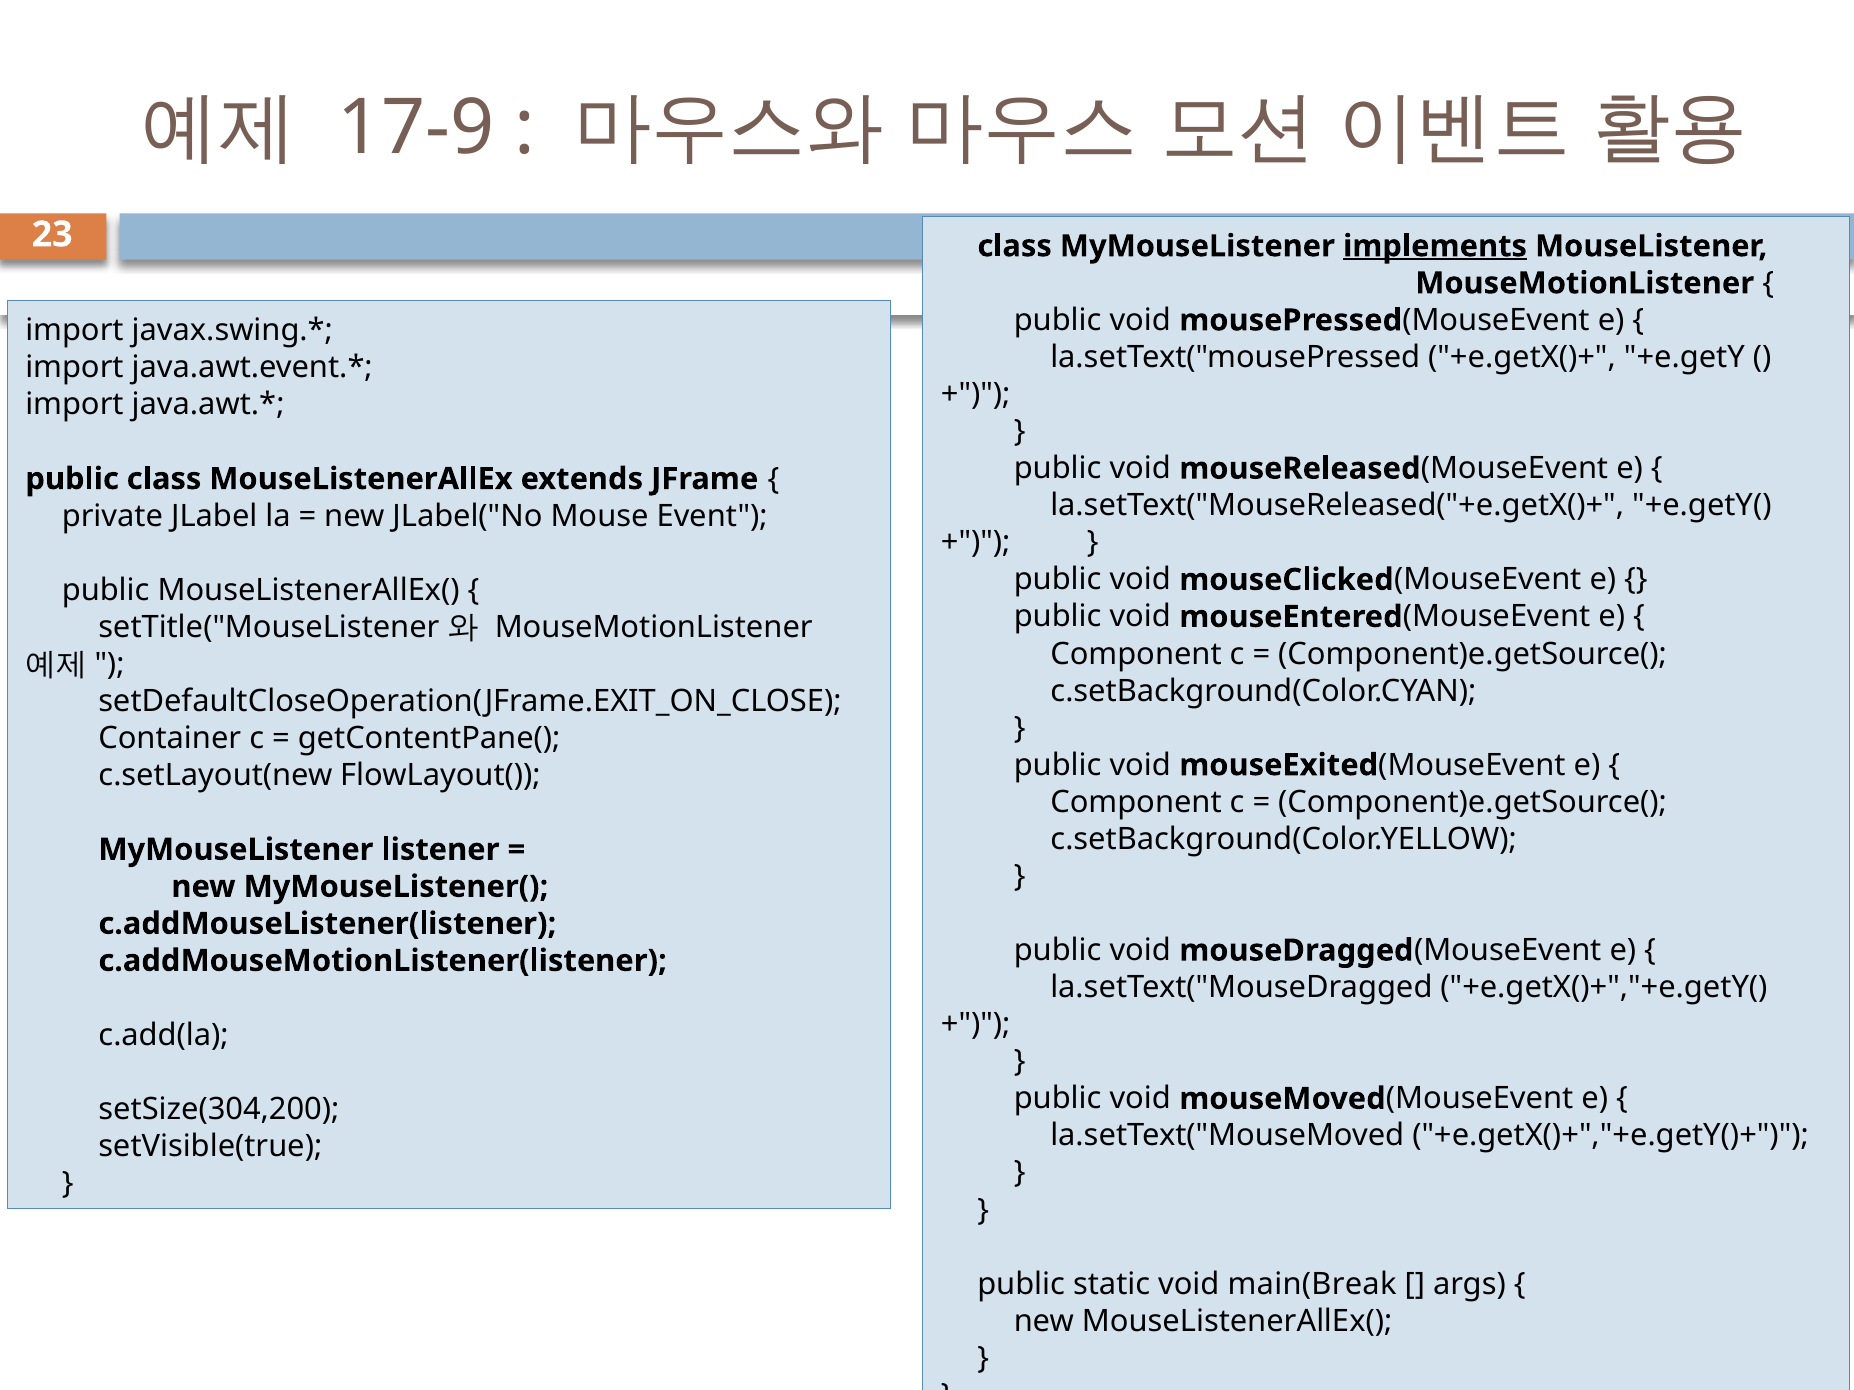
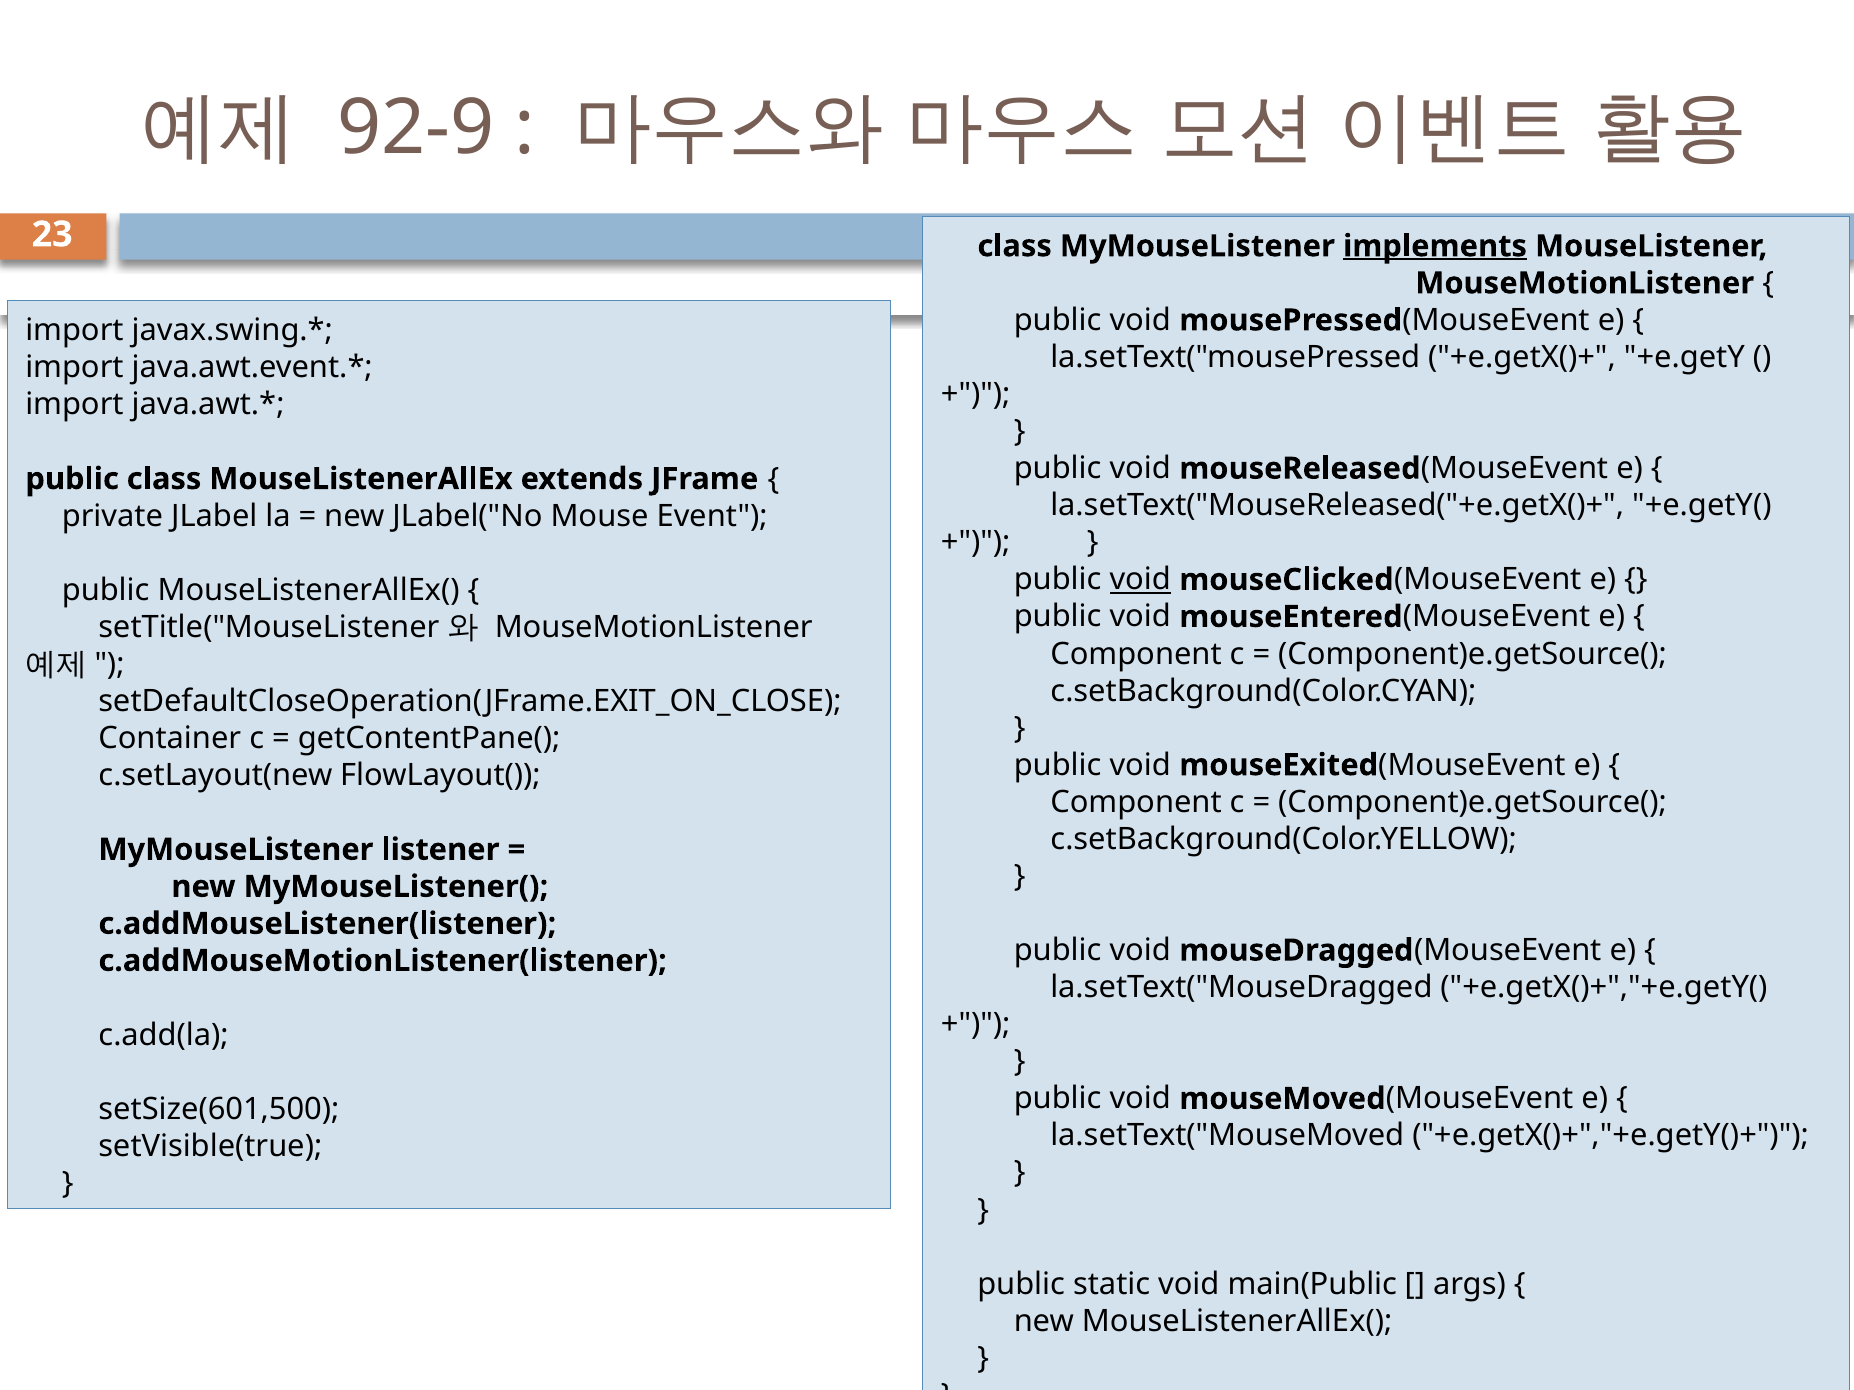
17-9: 17-9 -> 92-9 (416, 128)
void underline: none -> present (1140, 580)
setSize(304,200: setSize(304,200 -> setSize(601,500 (219, 1109)
main(Break: main(Break -> main(Public (1312, 1284)
